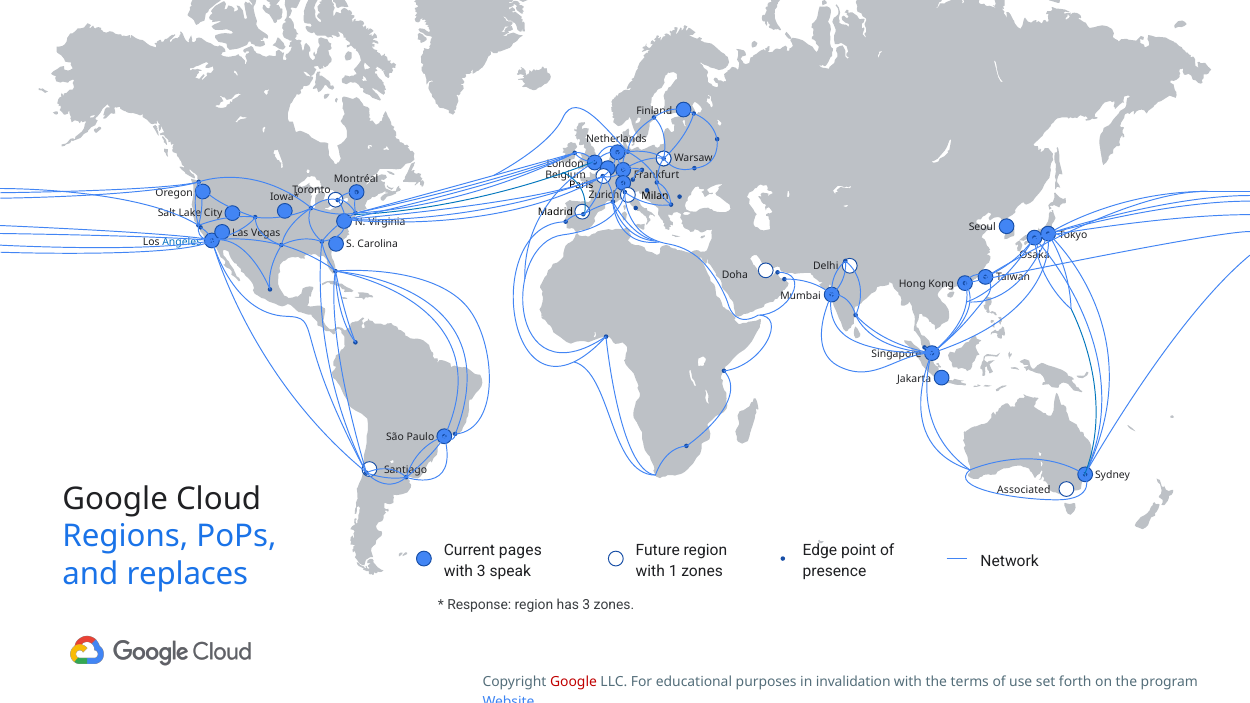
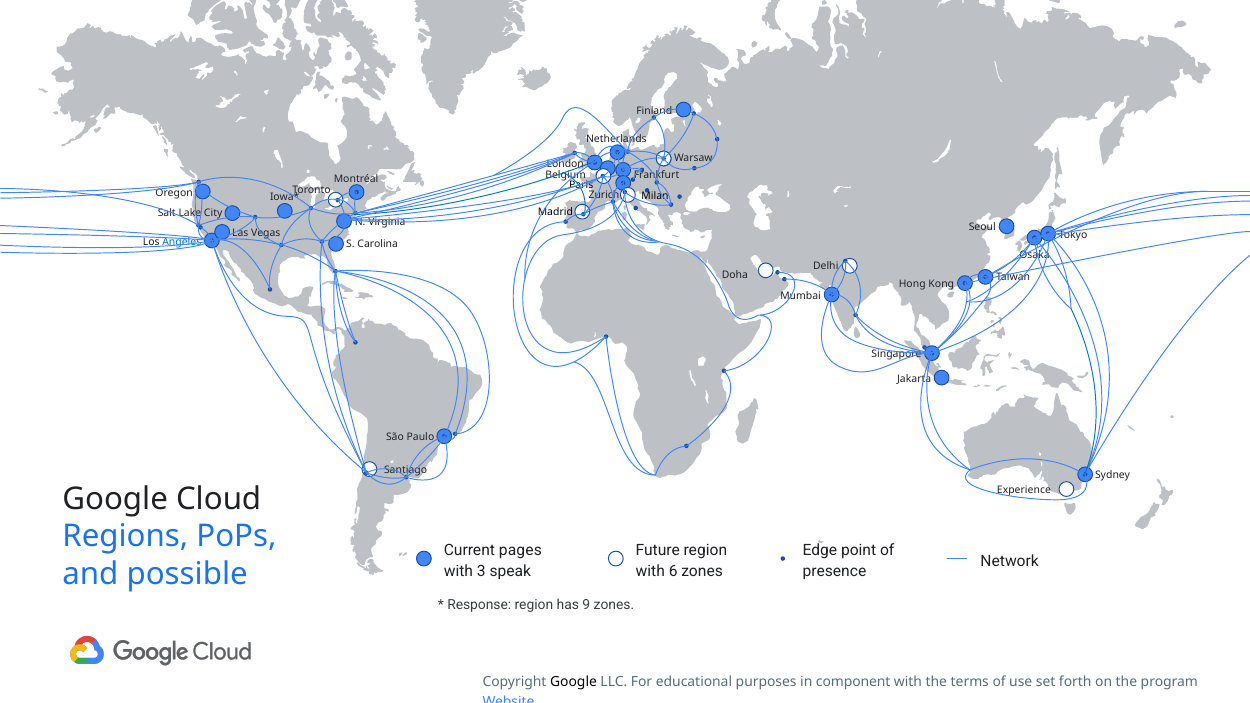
Associated: Associated -> Experience (1024, 490)
1: 1 -> 6 (673, 572)
replaces: replaces -> possible (187, 574)
has 3: 3 -> 9 (586, 605)
Google colour: red -> black (574, 682)
invalidation: invalidation -> component (853, 682)
